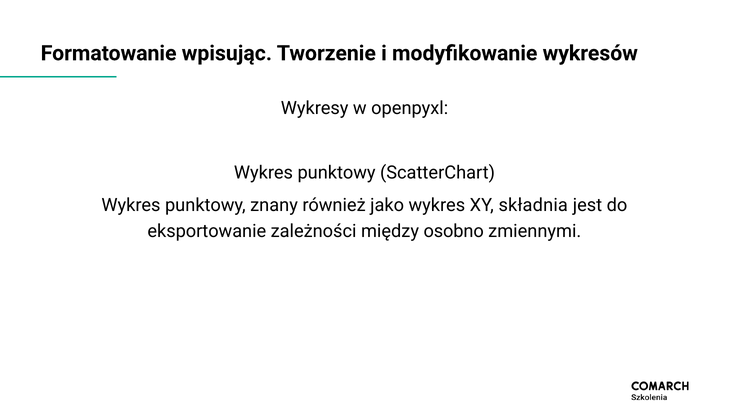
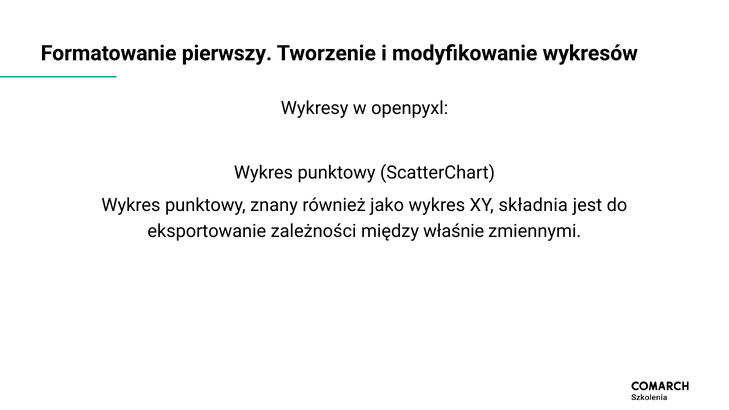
wpisując: wpisując -> pierwszy (227, 53)
osobno: osobno -> właśnie (454, 231)
